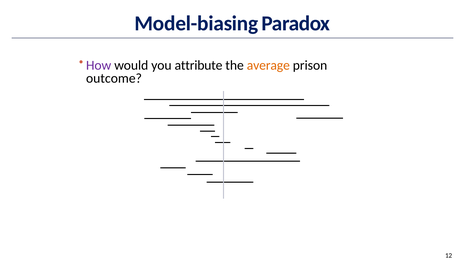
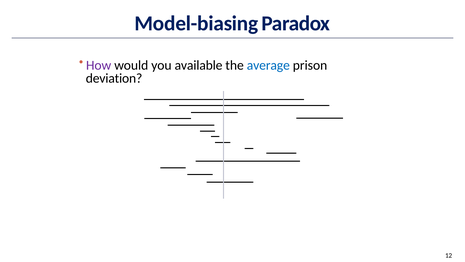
attribute: attribute -> available (199, 65)
average colour: orange -> blue (268, 65)
outcome: outcome -> deviation (114, 78)
